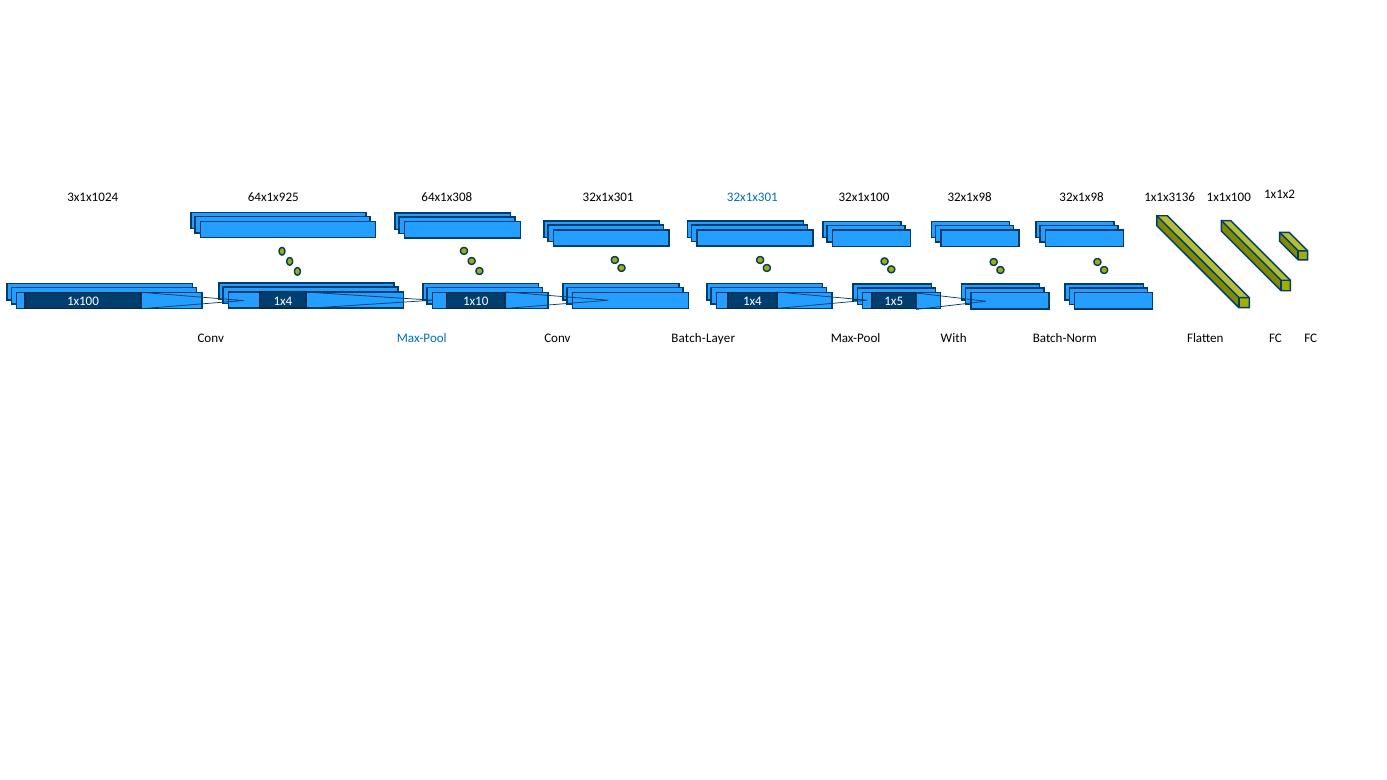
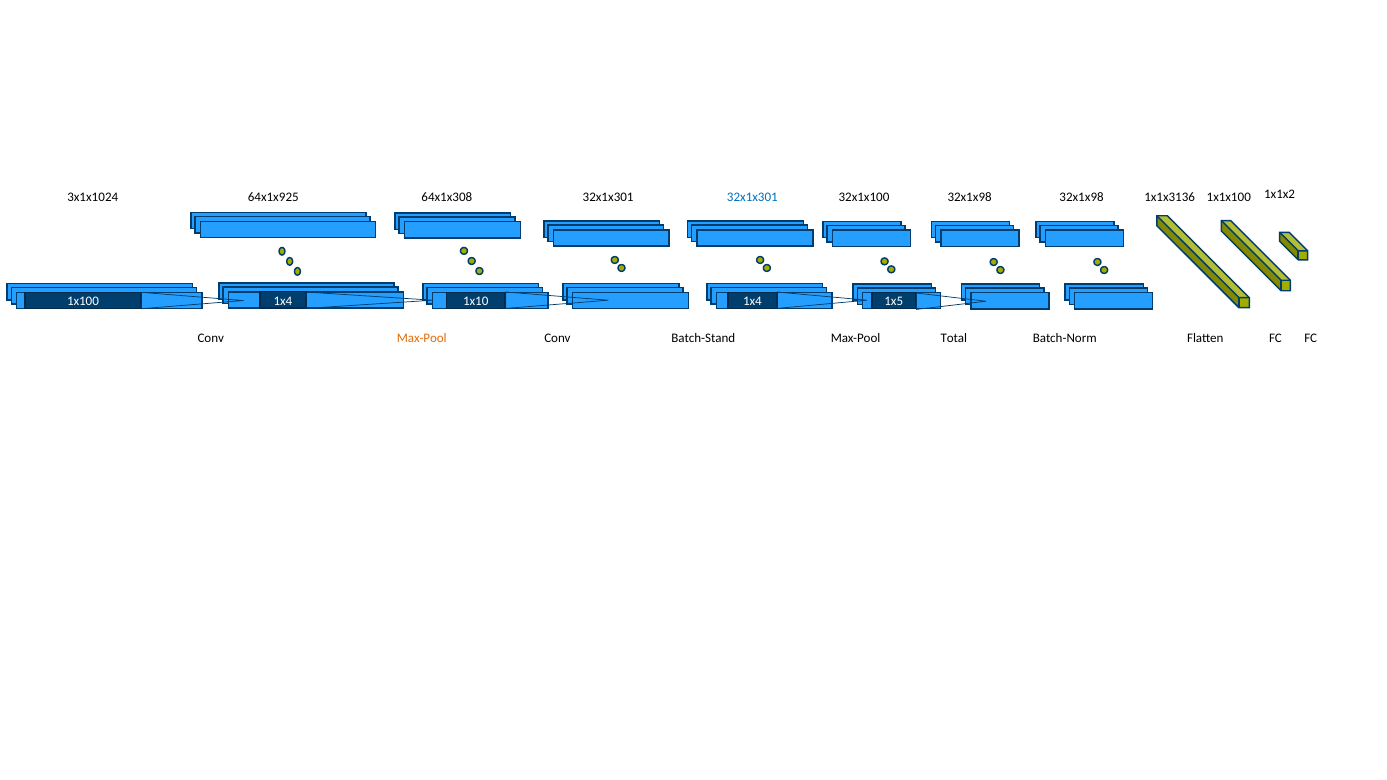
Max-Pool colour: blue -> orange (422, 338)
Batch-Layer: Batch-Layer -> Batch-Stand (703, 338)
With: With -> Total (954, 338)
